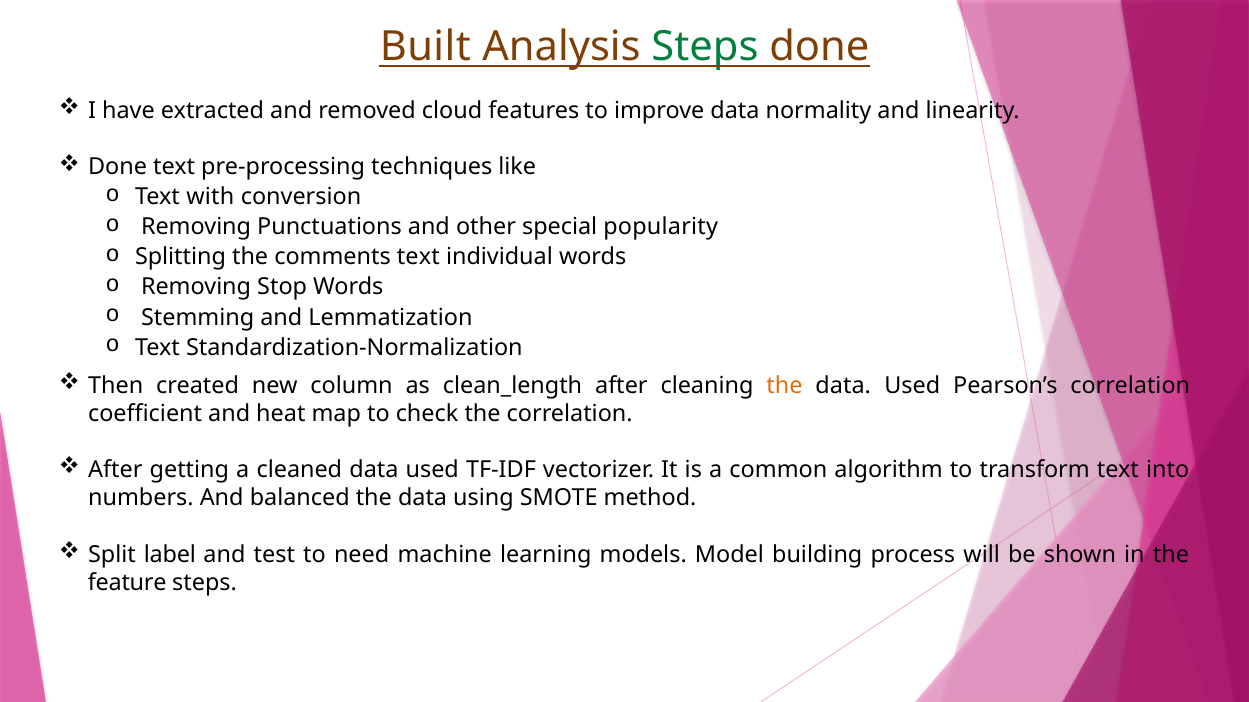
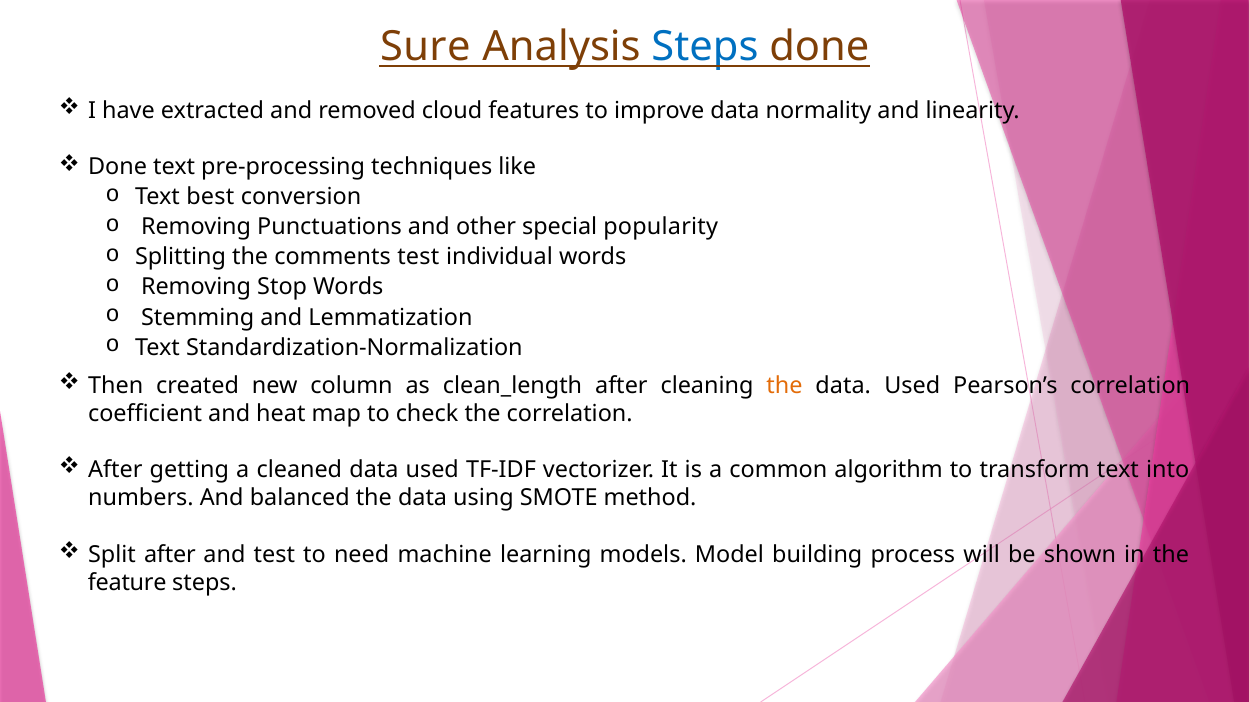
Built: Built -> Sure (425, 47)
Steps colour: green -> blue (705, 47)
with: with -> best (210, 197)
comments text: text -> test (418, 257)
Split label: label -> after (170, 555)
